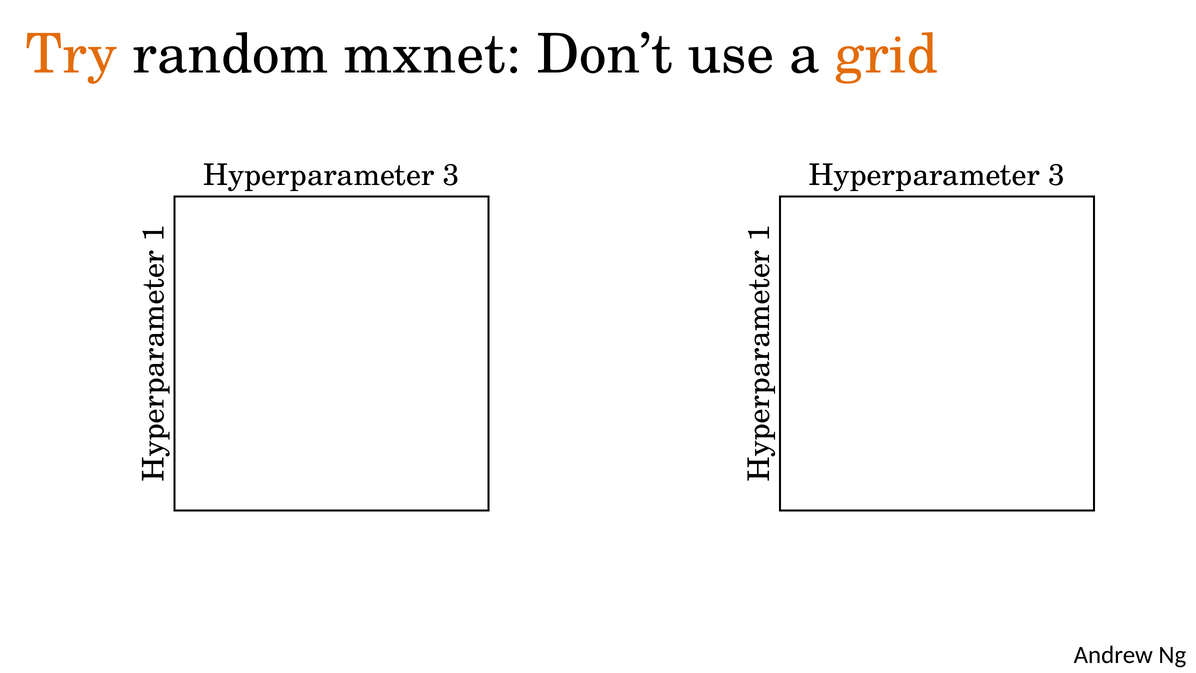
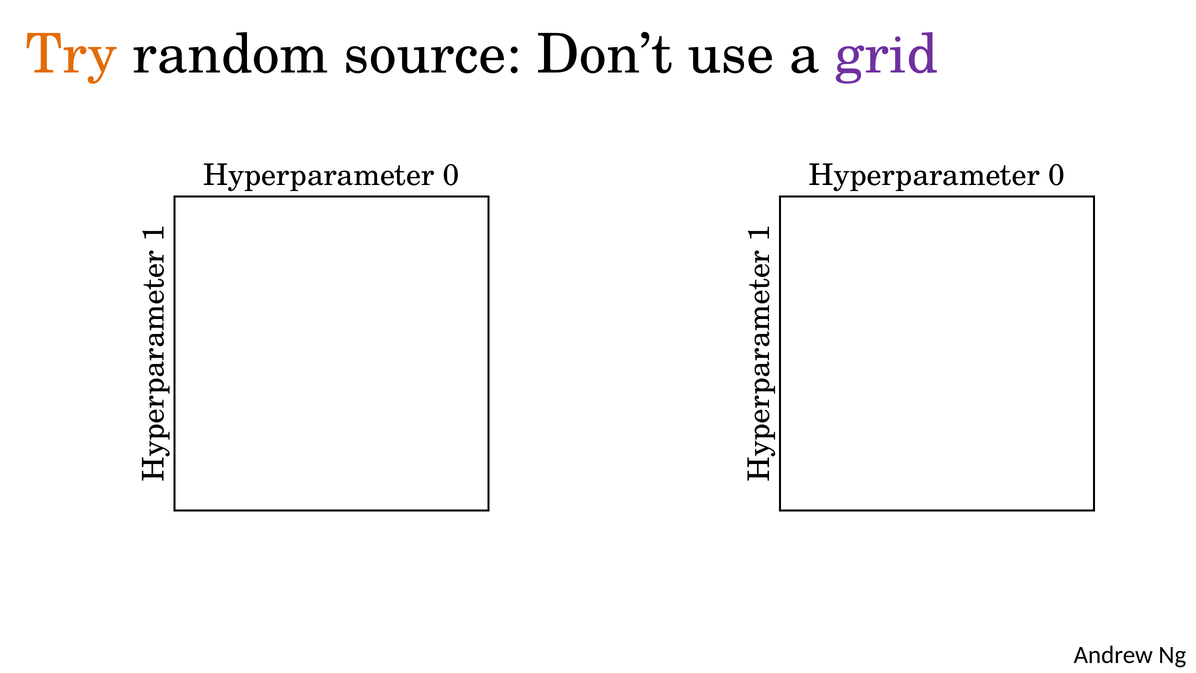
mxnet: mxnet -> source (433, 55)
grid colour: orange -> purple (887, 55)
3: 3 -> 0 (451, 175)
3: 3 -> 0 (1057, 175)
